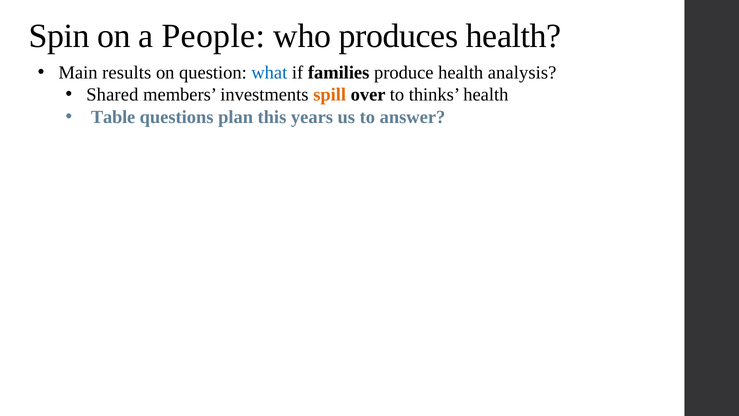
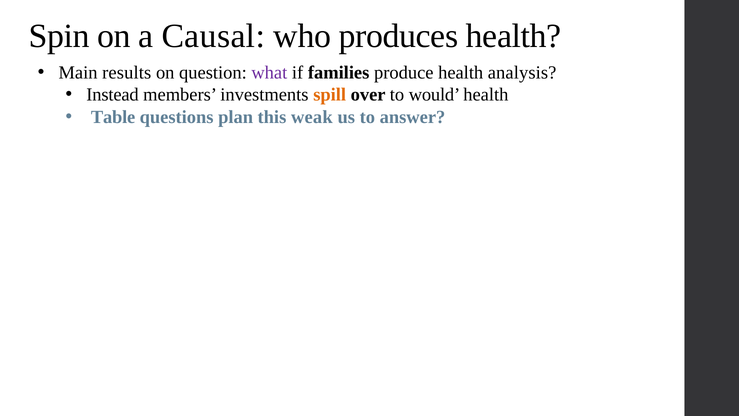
People: People -> Causal (213, 36)
what colour: blue -> purple (269, 73)
Shared: Shared -> Instead (113, 95)
thinks: thinks -> would (434, 95)
years: years -> weak (312, 117)
